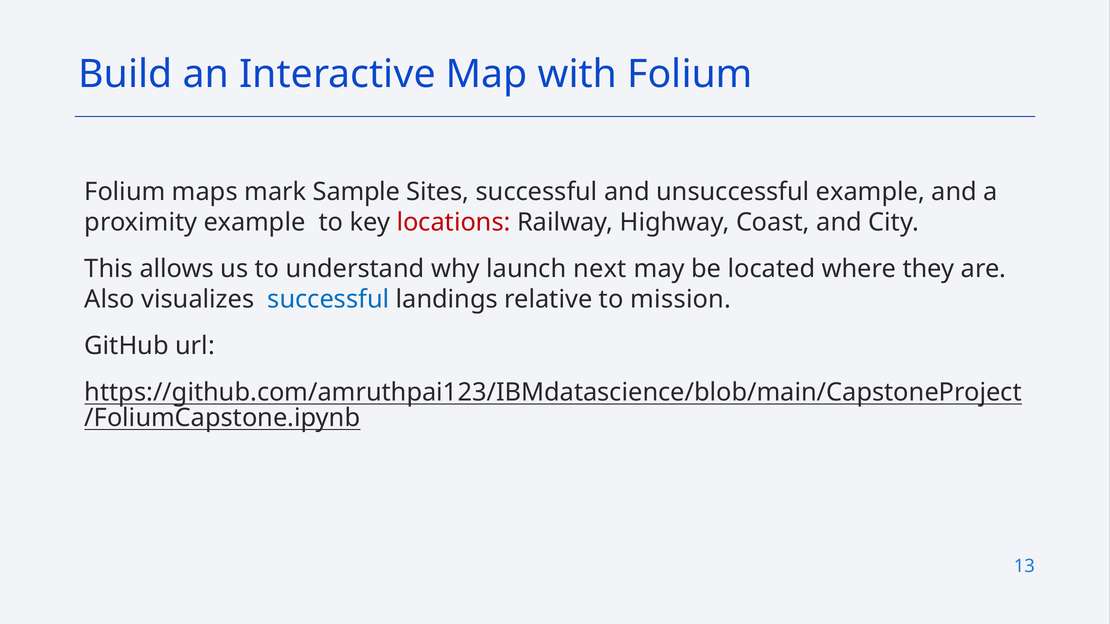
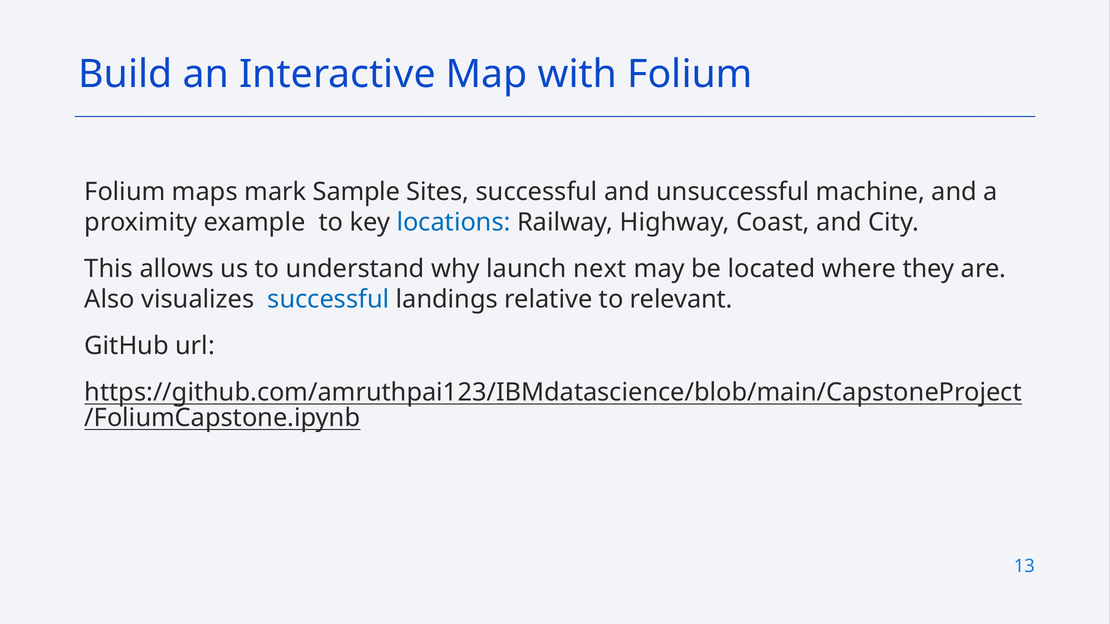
unsuccessful example: example -> machine (870, 192)
locations colour: red -> blue (454, 222)
mission: mission -> relevant (681, 299)
